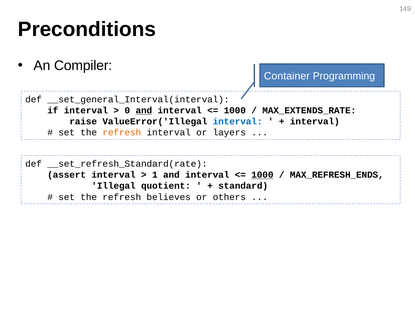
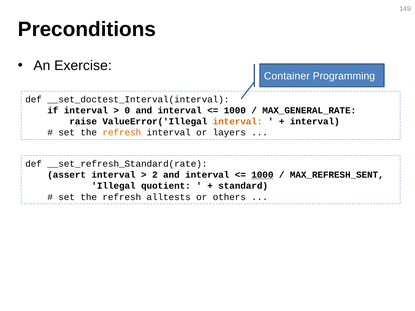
Compiler: Compiler -> Exercise (83, 66)
__set_general_Interval(interval: __set_general_Interval(interval -> __set_doctest_Interval(interval (138, 100)
and underline: present -> none (144, 111)
MAX_EXTENDS_RATE: MAX_EXTENDS_RATE -> MAX_GENERAL_RATE (309, 111)
interval colour: blue -> orange (238, 122)
1: 1 -> 2 (155, 175)
MAX_REFRESH_ENDS: MAX_REFRESH_ENDS -> MAX_REFRESH_SENT (337, 175)
believes: believes -> alltests (169, 197)
